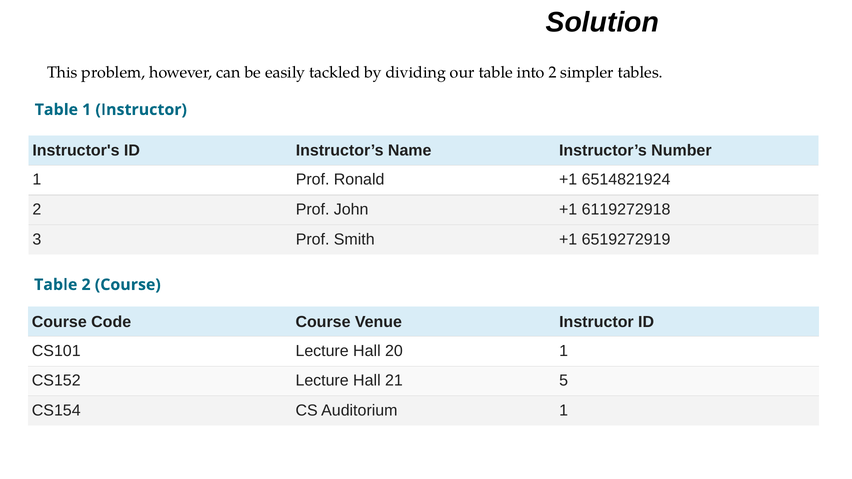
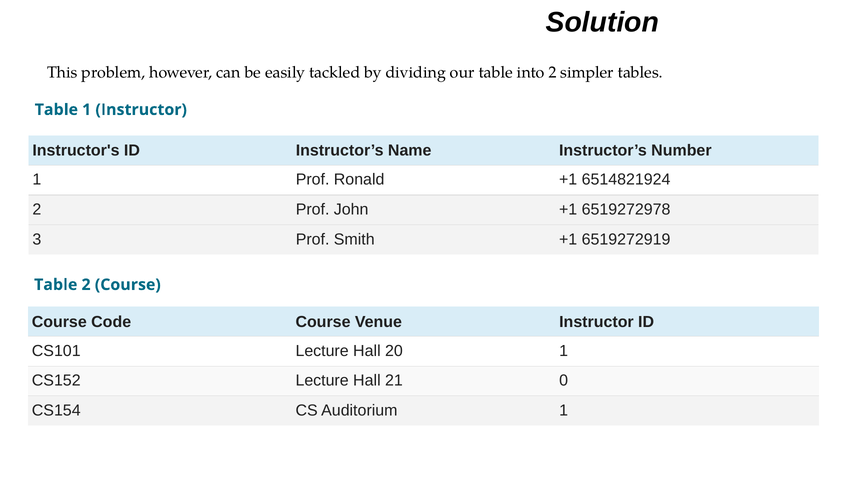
6119272918: 6119272918 -> 6519272978 (626, 210)
5: 5 -> 0 (564, 381)
